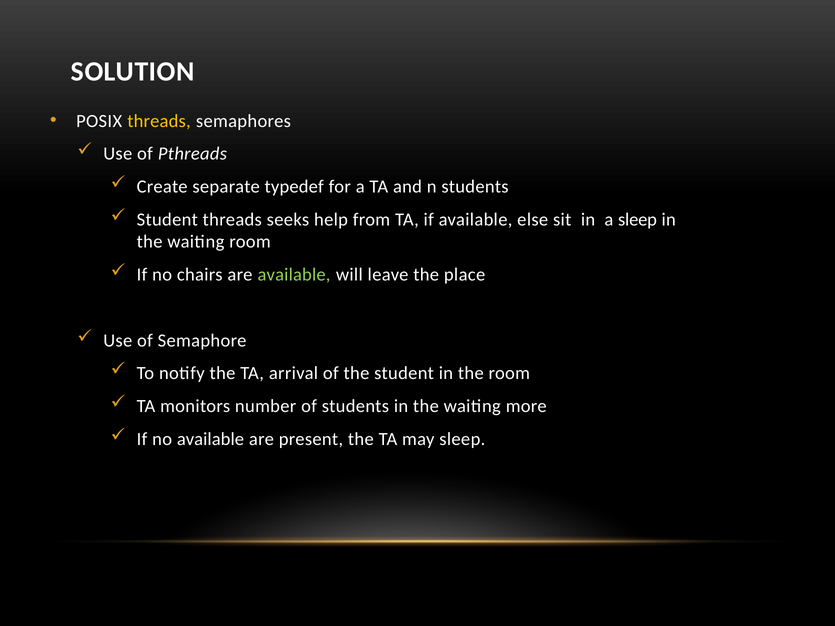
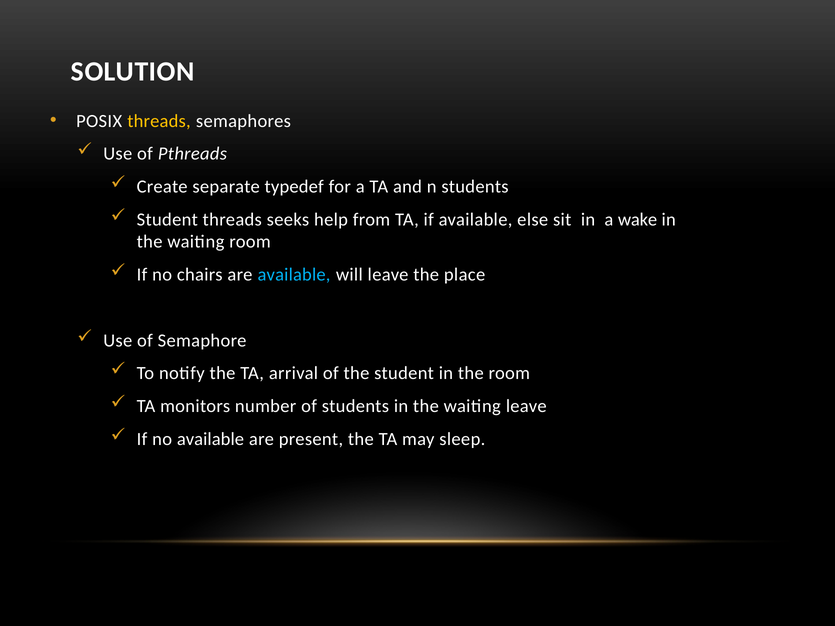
a sleep: sleep -> wake (638, 220)
available colour: light green -> light blue (294, 275)
waiting more: more -> leave (526, 406)
